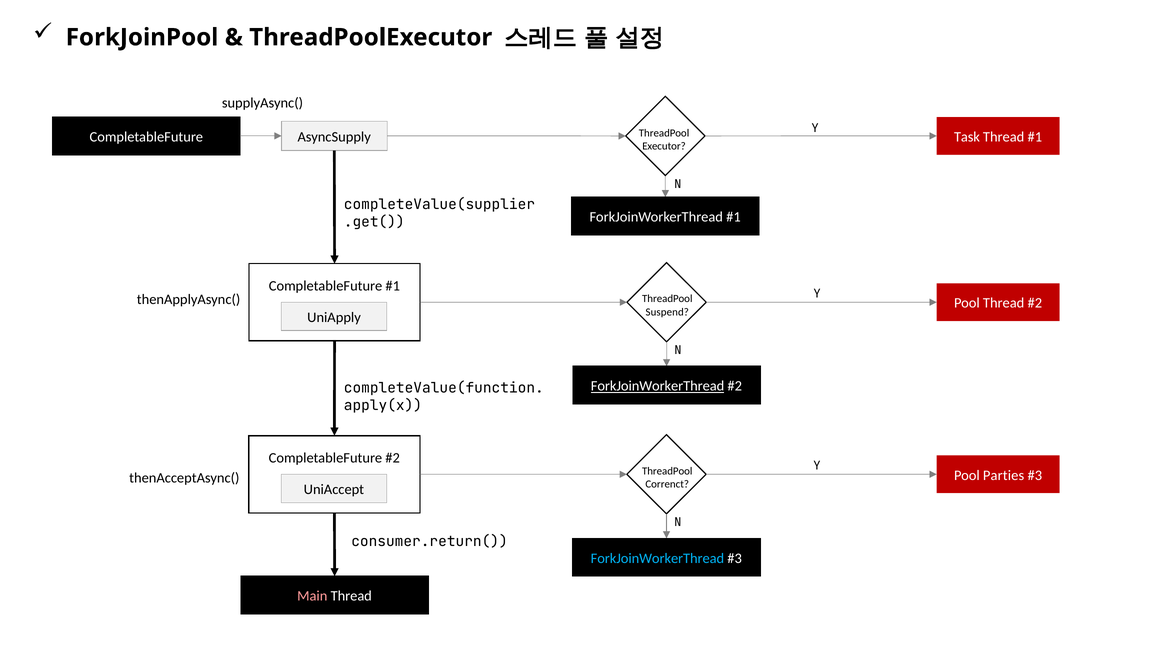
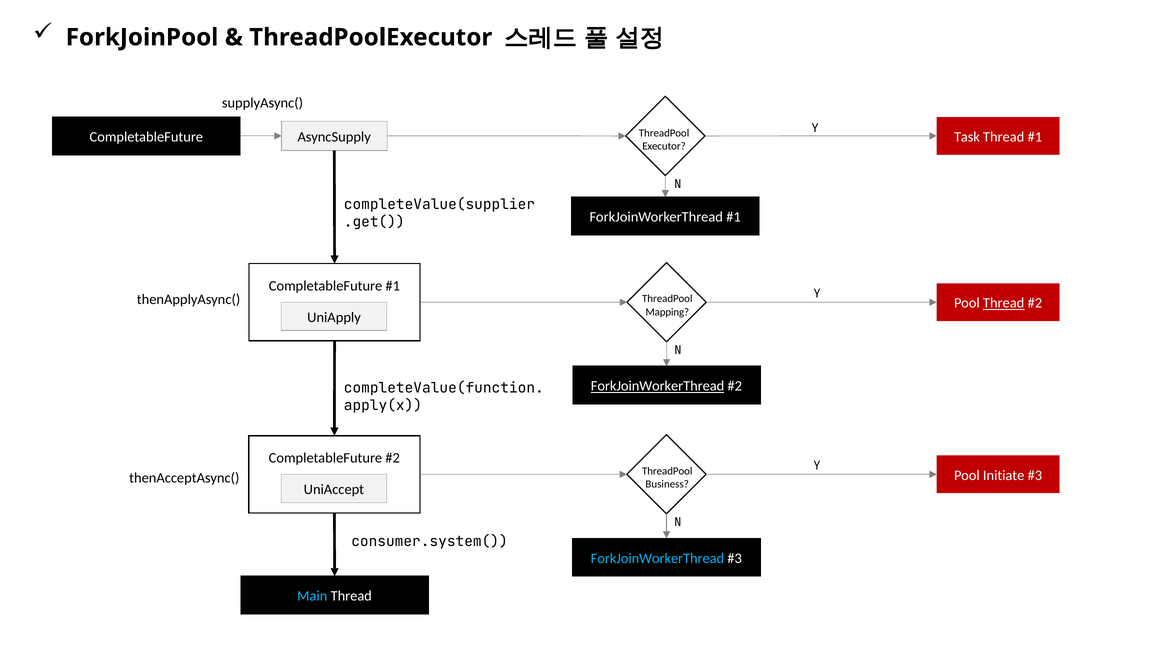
Thread underline: none -> present (1004, 303)
Suspend: Suspend -> Mapping (667, 312)
Parties: Parties -> Initiate (1004, 476)
Correnct: Correnct -> Business (667, 484)
consumer.return(: consumer.return( -> consumer.system( (429, 542)
Main colour: pink -> light blue (312, 597)
